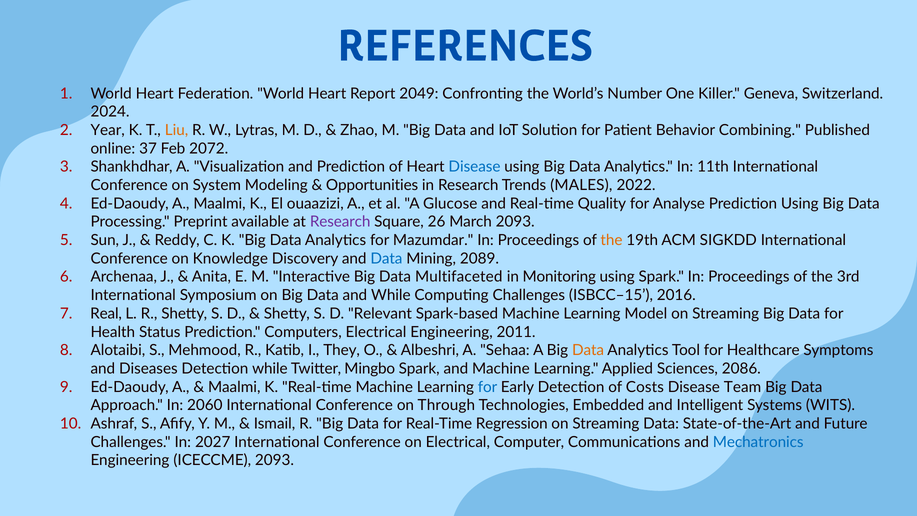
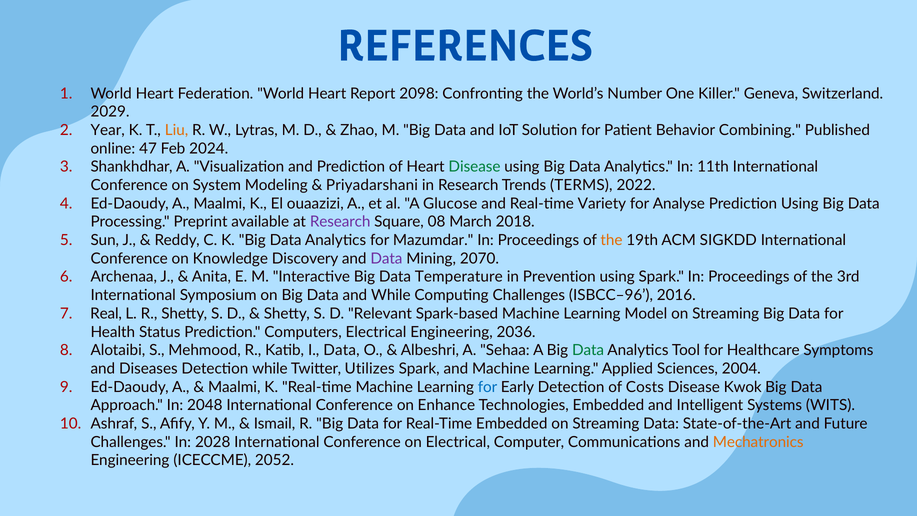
2049: 2049 -> 2098 (419, 93)
2024: 2024 -> 2029 (110, 112)
37: 37 -> 47 (148, 148)
2072: 2072 -> 2024 (209, 148)
Disease colour: blue -> green (474, 167)
Opportunities: Opportunities -> Priyadarshani (372, 185)
MALES: MALES -> TERMS (581, 185)
Quality: Quality -> Variety (602, 203)
26: 26 -> 08 (437, 222)
March 2093: 2093 -> 2018 (515, 222)
Data colour: blue -> purple (386, 259)
2089: 2089 -> 2070 (479, 259)
Multifaceted: Multifaceted -> Temperature (459, 277)
Monitoring: Monitoring -> Prevention (559, 277)
ISBCC–15: ISBCC–15 -> ISBCC–96 (611, 295)
2011: 2011 -> 2036 (516, 332)
I They: They -> Data (341, 350)
Data colour: orange -> green (588, 350)
Mingbo: Mingbo -> Utilizes (370, 369)
2086: 2086 -> 2004 (741, 369)
Team: Team -> Kwok (743, 387)
2060: 2060 -> 2048 (205, 405)
Through: Through -> Enhance (446, 405)
Real-Time Regression: Regression -> Embedded (512, 424)
2027: 2027 -> 2028 (213, 442)
Mechatronics colour: blue -> orange (758, 442)
ICECCME 2093: 2093 -> 2052 (274, 460)
